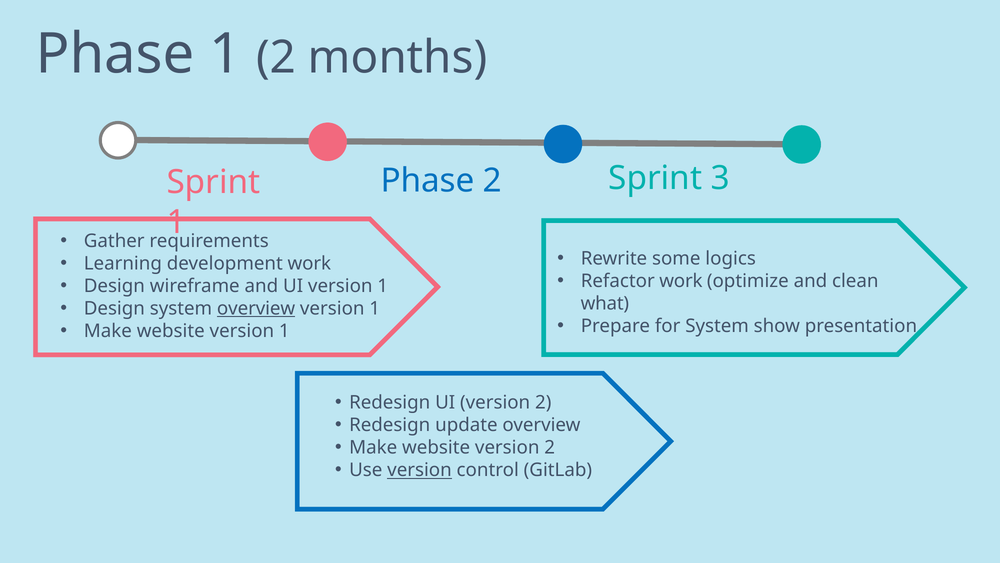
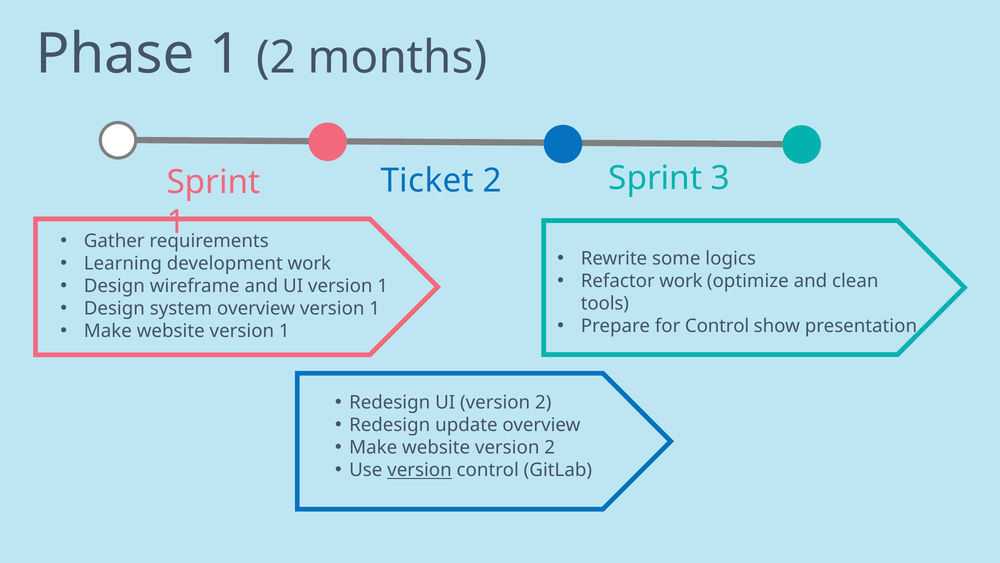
Phase: Phase -> Ticket (427, 180)
what: what -> tools (605, 303)
overview underline: present -> none (256, 308)
for System: System -> Control (717, 326)
